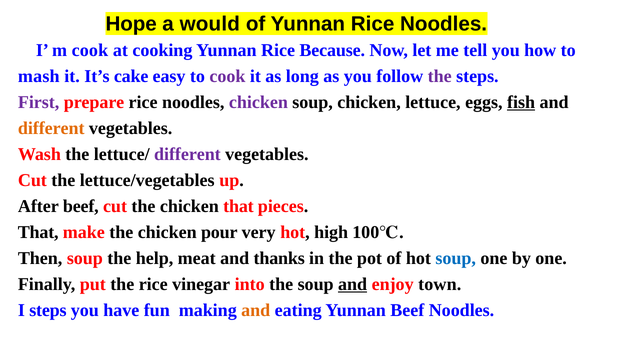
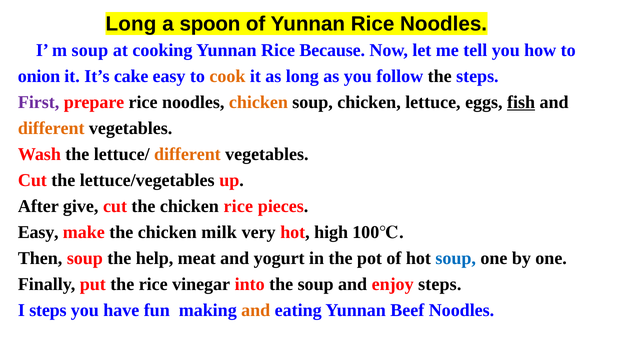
Hope: Hope -> Long (131, 24)
would: would -> spoon (210, 24)
m cook: cook -> soup (90, 50)
mash: mash -> onion (39, 76)
cook colour: purple -> orange (227, 76)
the colour: purple -> black (440, 76)
chicken colour: purple -> orange (258, 102)
different colour: purple -> orange (187, 154)
After beef: beef -> give (81, 206)
chicken that: that -> rice (238, 206)
That: That -> Easy (38, 232)
pour: pour -> milk (219, 232)
thanks: thanks -> yogurt (279, 258)
and underline: present -> none (353, 284)
enjoy town: town -> steps (440, 284)
